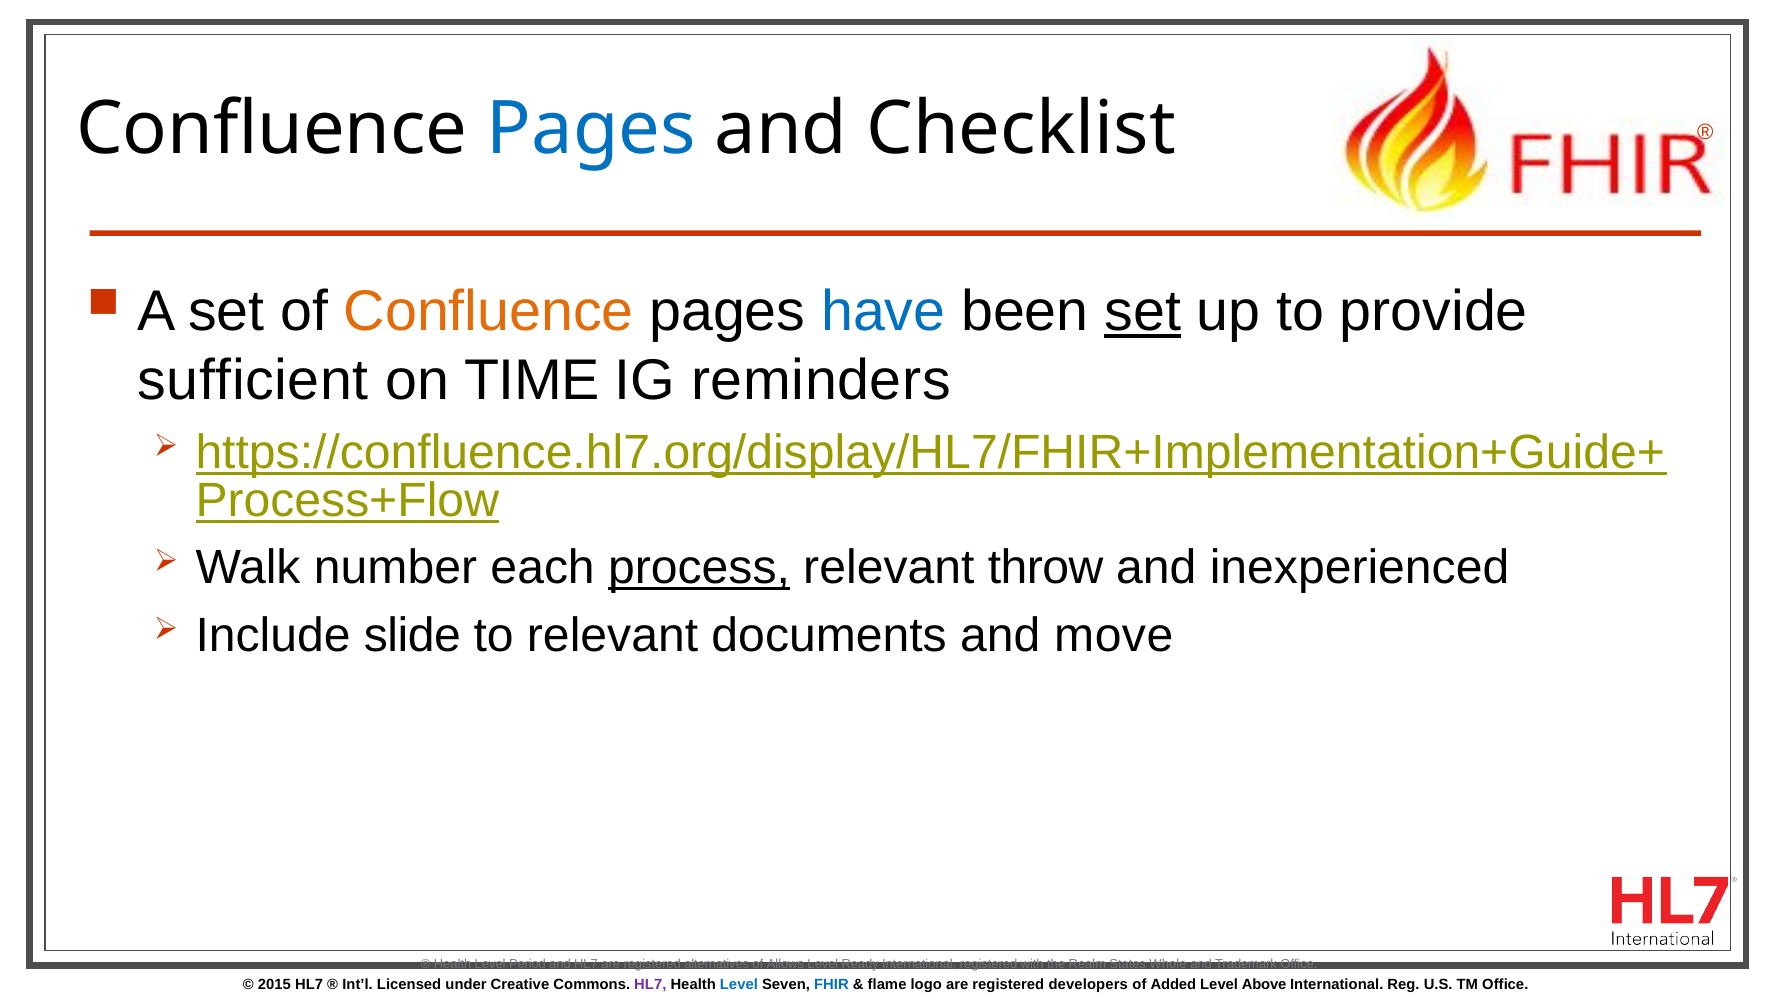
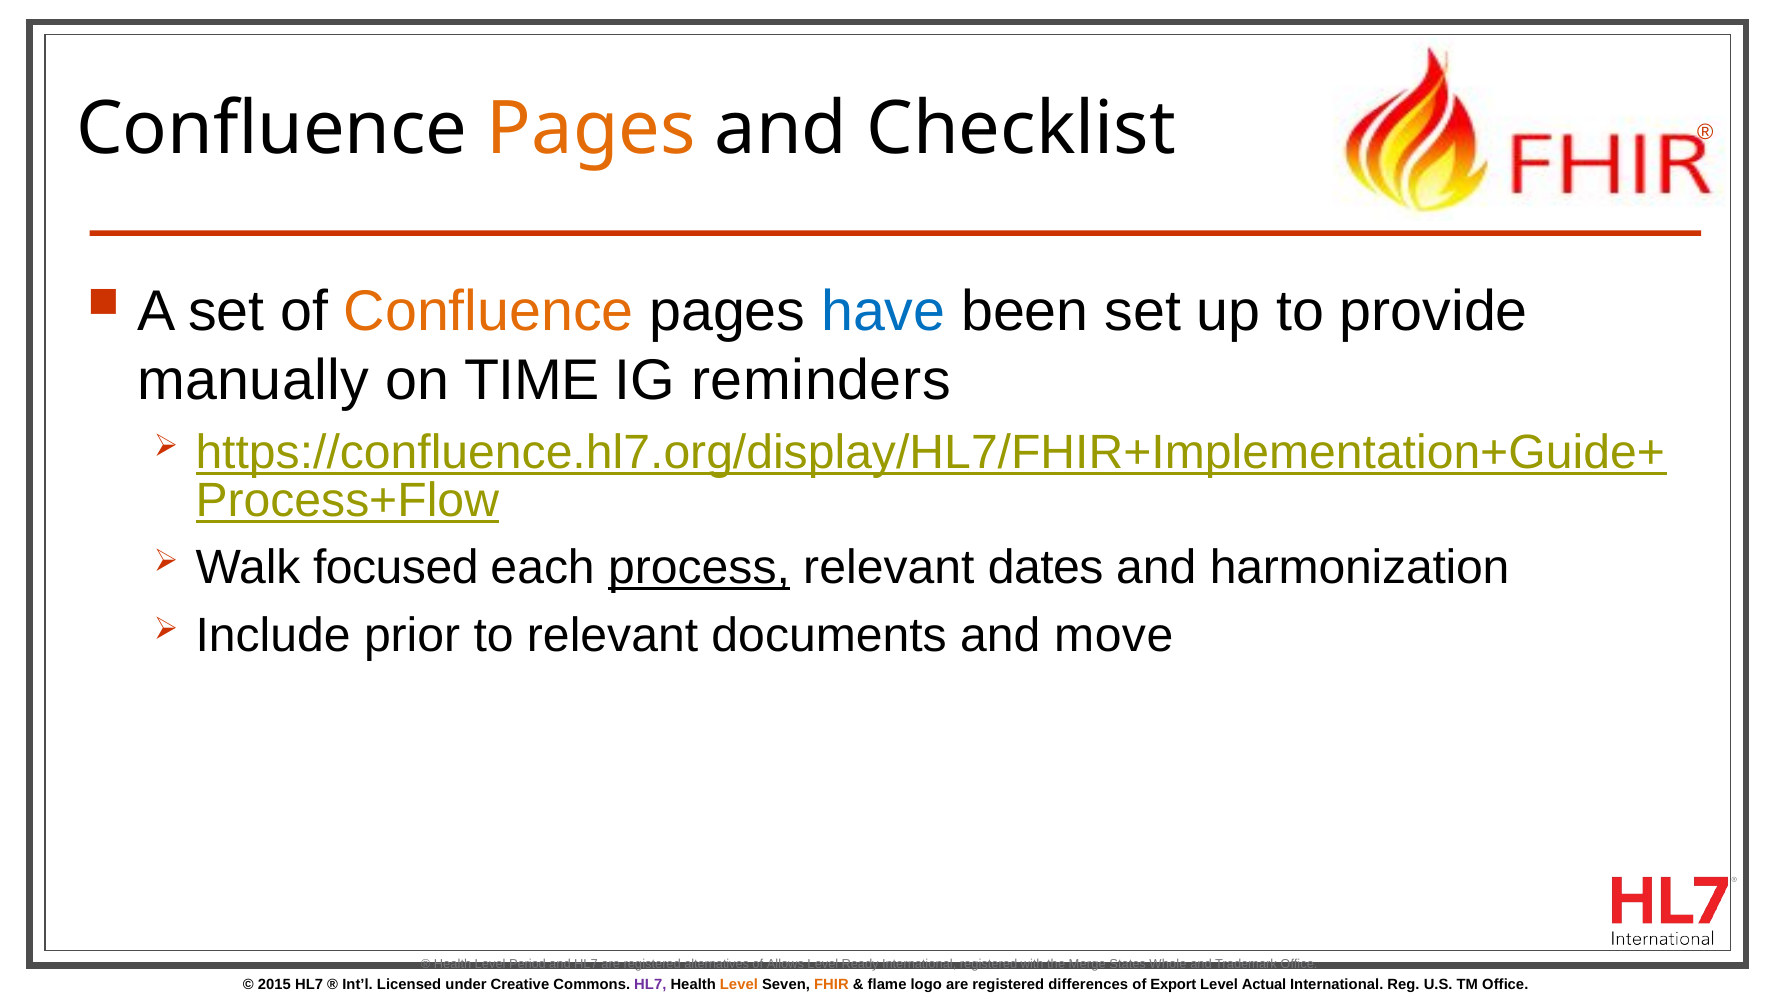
Pages colour: blue -> orange (591, 129)
set underline: present -> none (1143, 311)
sufficient: sufficient -> manually (253, 380)
number: number -> focused (396, 568)
throw: throw -> dates (1046, 568)
inexperienced: inexperienced -> harmonization (1360, 568)
slide: slide -> prior (412, 635)
Realm: Realm -> Merge (1087, 965)
Level colour: blue -> orange (739, 984)
FHIR colour: blue -> orange (831, 984)
developers: developers -> differences (1088, 984)
Added: Added -> Export (1173, 984)
Above: Above -> Actual (1264, 984)
